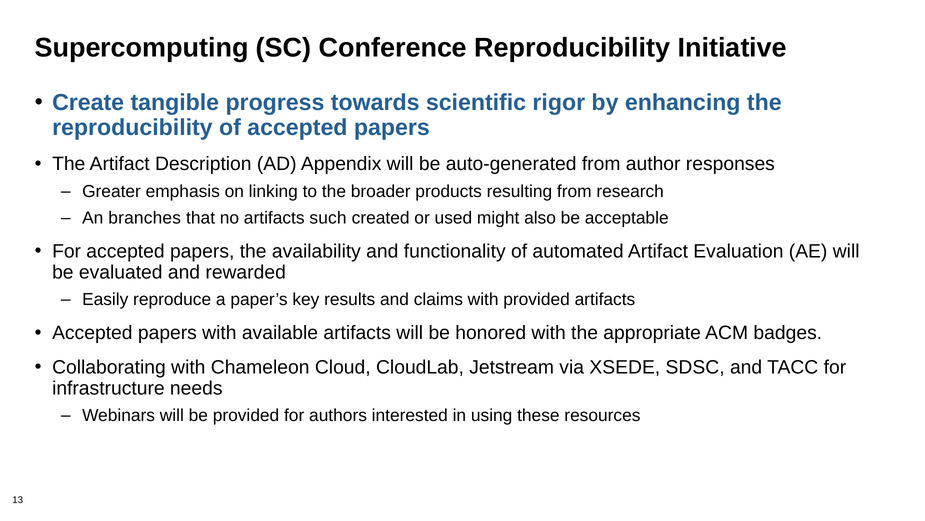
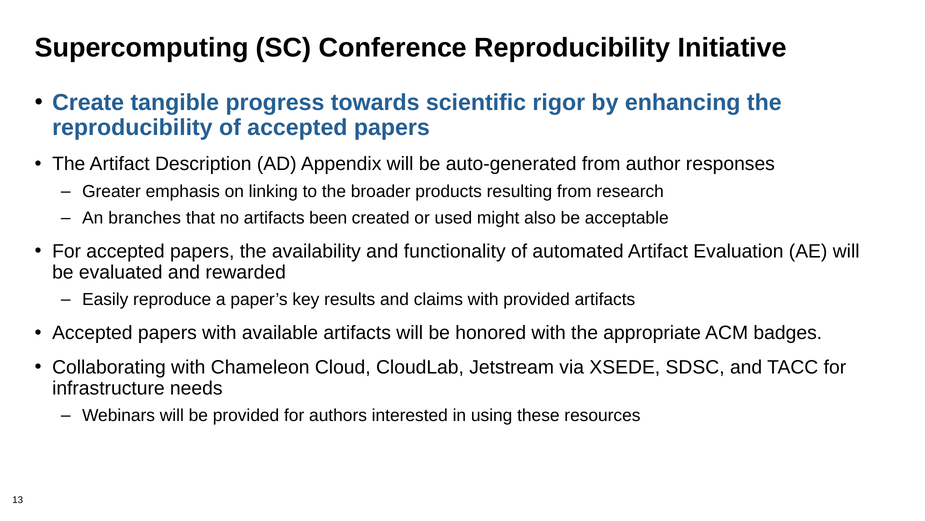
such: such -> been (328, 218)
